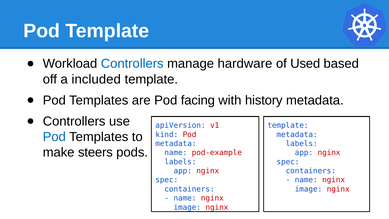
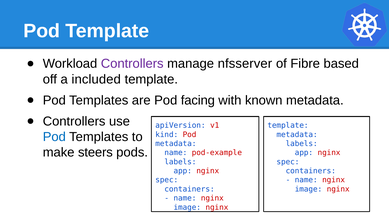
Controllers colour: blue -> purple (132, 64)
hardware: hardware -> nfsserver (245, 64)
Used: Used -> Fibre (305, 64)
history: history -> known (264, 100)
